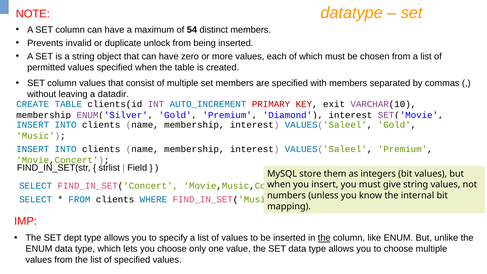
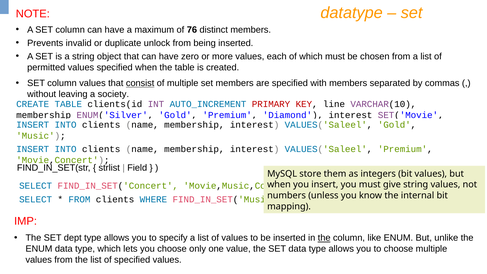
54: 54 -> 76 (192, 30)
consist underline: none -> present (140, 83)
datadir: datadir -> society (113, 94)
exit: exit -> line (334, 104)
